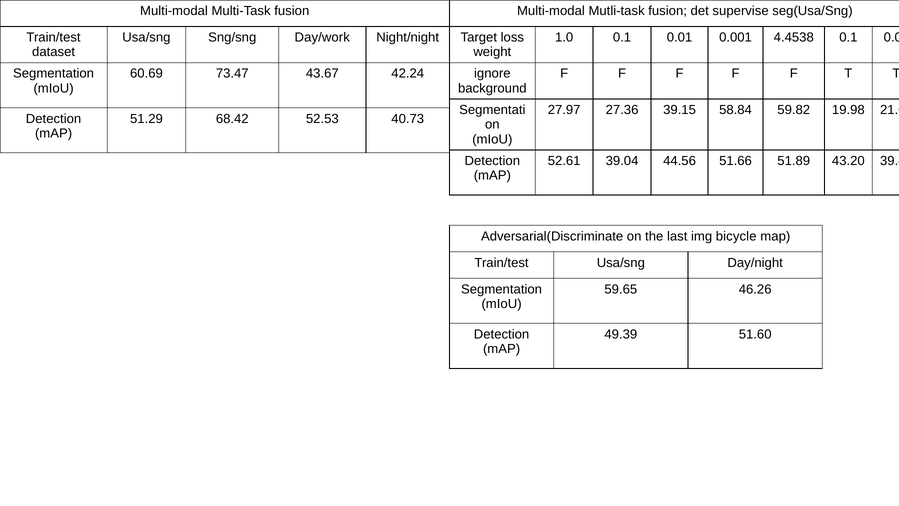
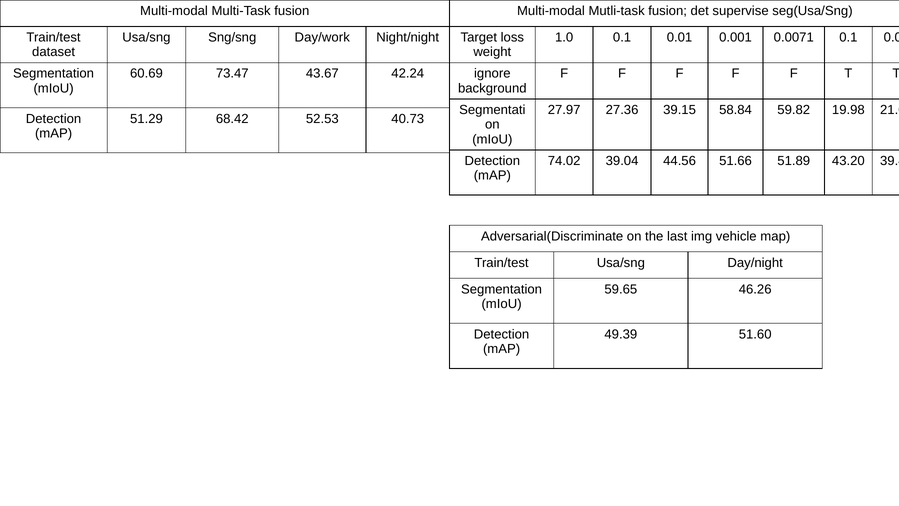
4.4538: 4.4538 -> 0.0071 (794, 37)
52.61: 52.61 -> 74.02 (564, 161)
bicycle: bicycle -> vehicle (736, 236)
